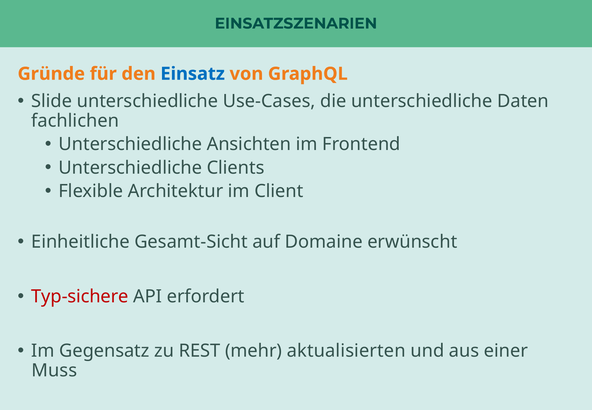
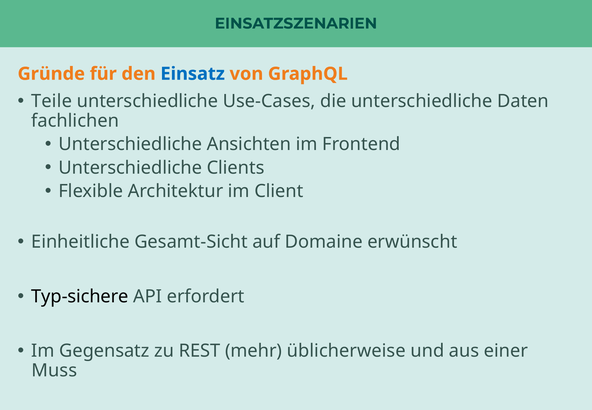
Slide: Slide -> Teile (52, 101)
Typ-sichere colour: red -> black (80, 296)
aktualisierten: aktualisierten -> üblicherweise (346, 351)
